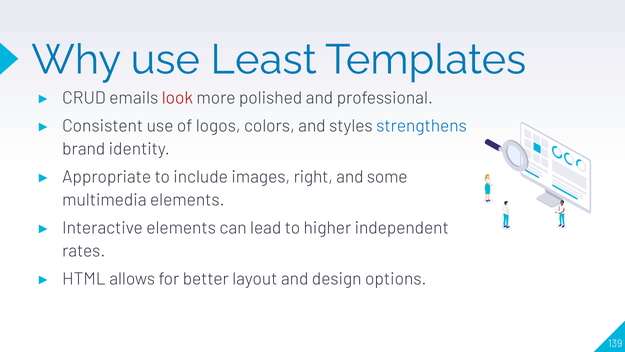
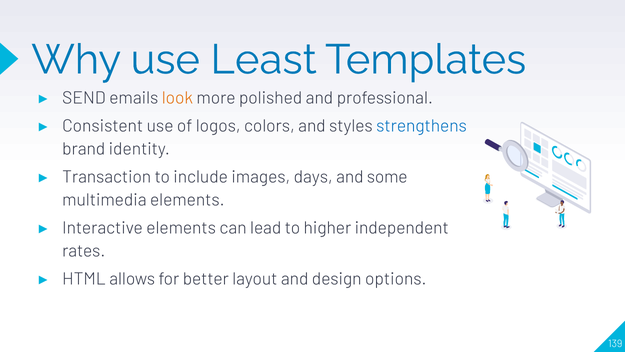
CRUD: CRUD -> SEND (84, 98)
look colour: red -> orange (177, 98)
Appropriate: Appropriate -> Transaction (107, 177)
right: right -> days (313, 177)
